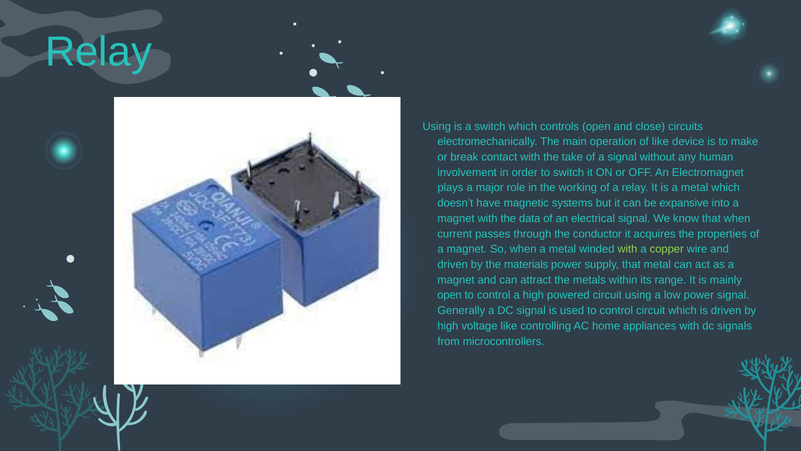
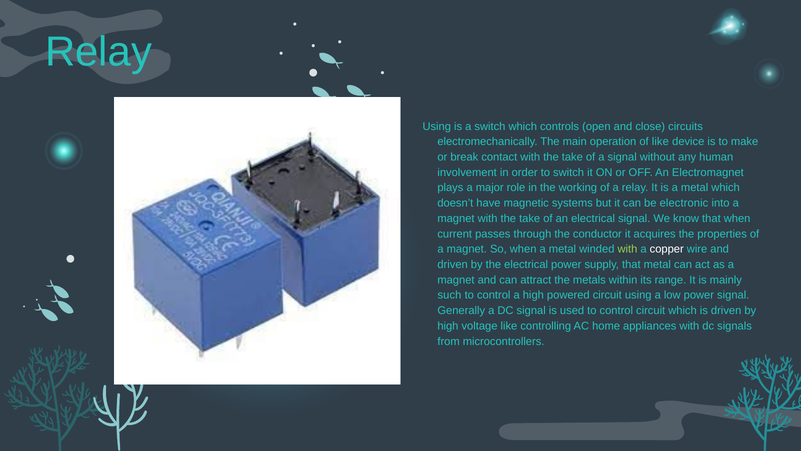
expansive: expansive -> electronic (684, 203)
magnet with the data: data -> take (530, 218)
copper colour: light green -> white (667, 249)
the materials: materials -> electrical (526, 264)
open: open -> such (449, 295)
